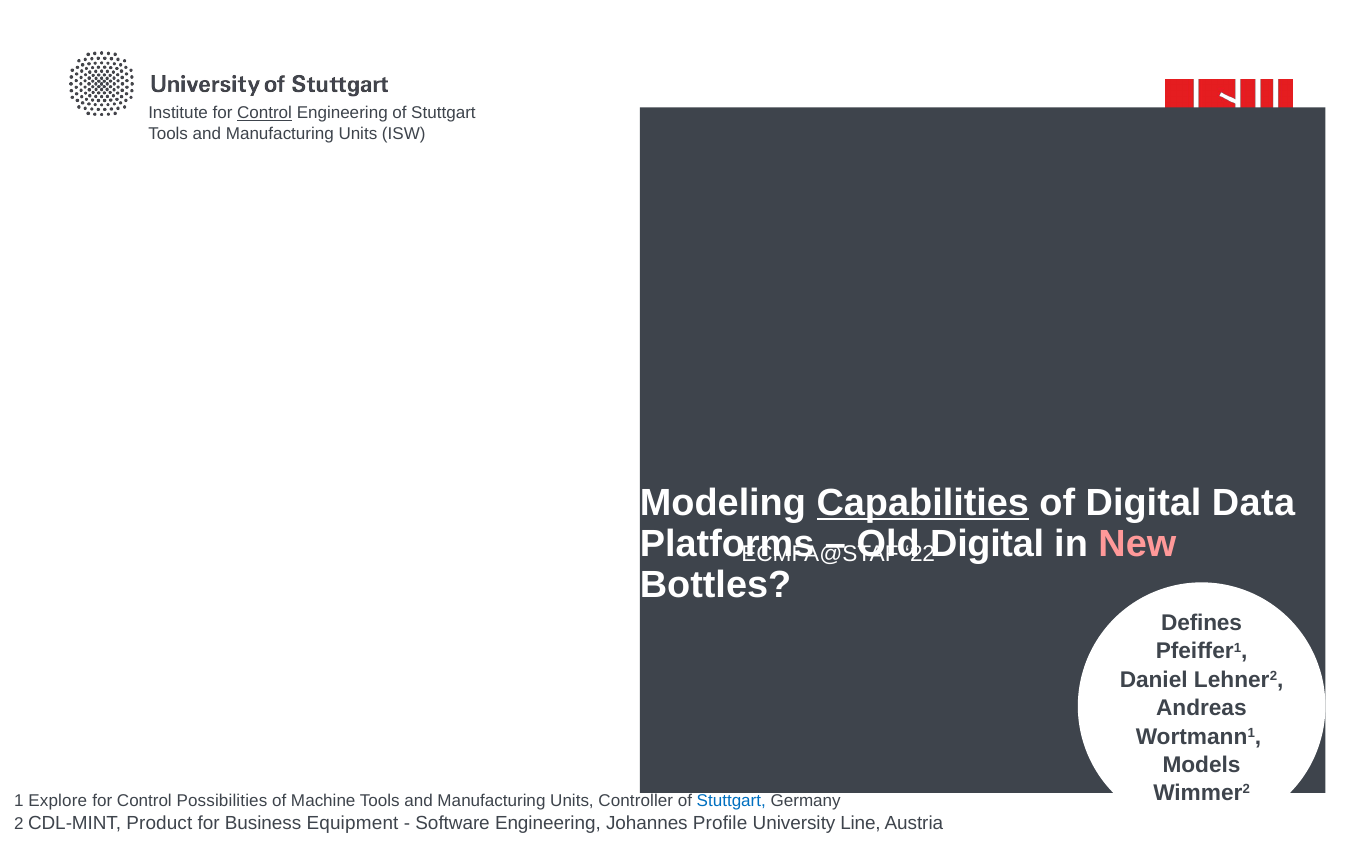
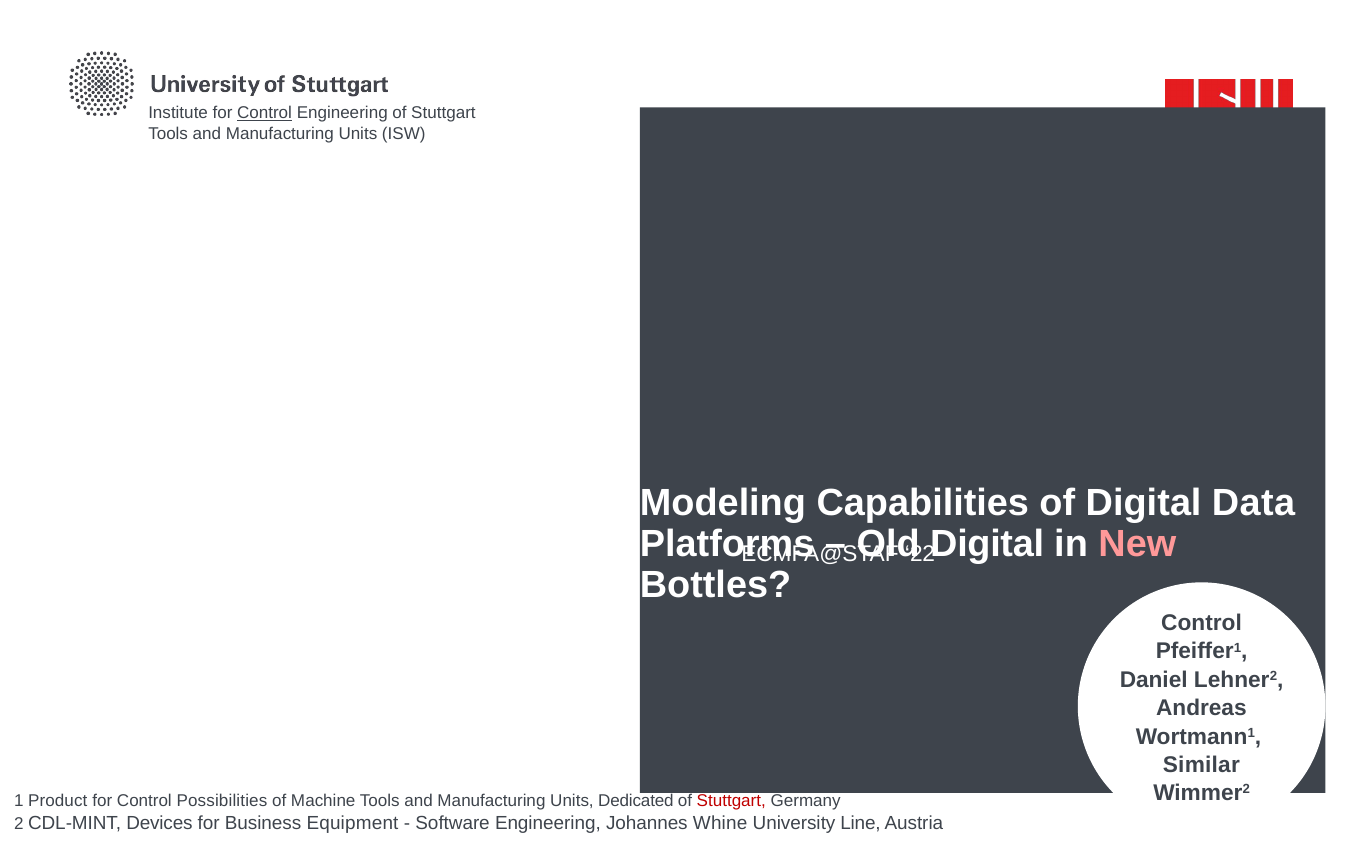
Capabilities underline: present -> none (923, 503)
Defines: Defines -> Control (1202, 623)
Models: Models -> Similar (1201, 765)
Explore: Explore -> Product (58, 802)
Controller: Controller -> Dedicated (636, 802)
Stuttgart colour: blue -> red (731, 802)
Product: Product -> Devices (159, 823)
Profile: Profile -> Whine (720, 823)
